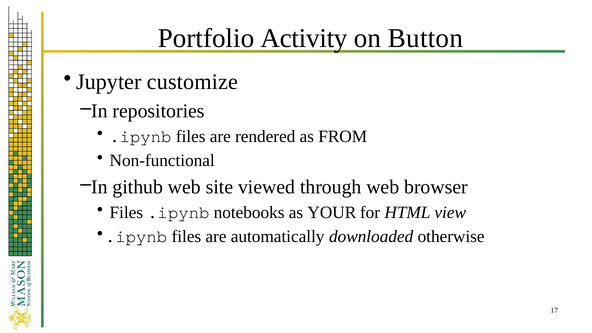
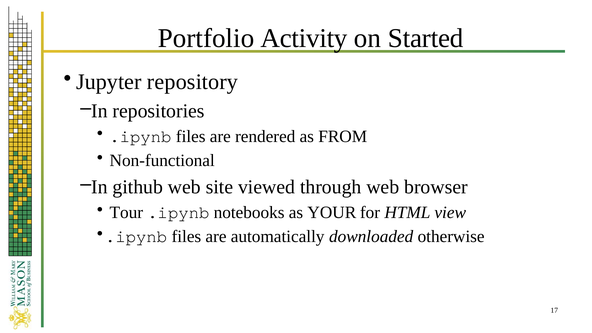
Button: Button -> Started (426, 38)
customize: customize -> repository (193, 82)
Files: Files -> Tour (126, 212)
